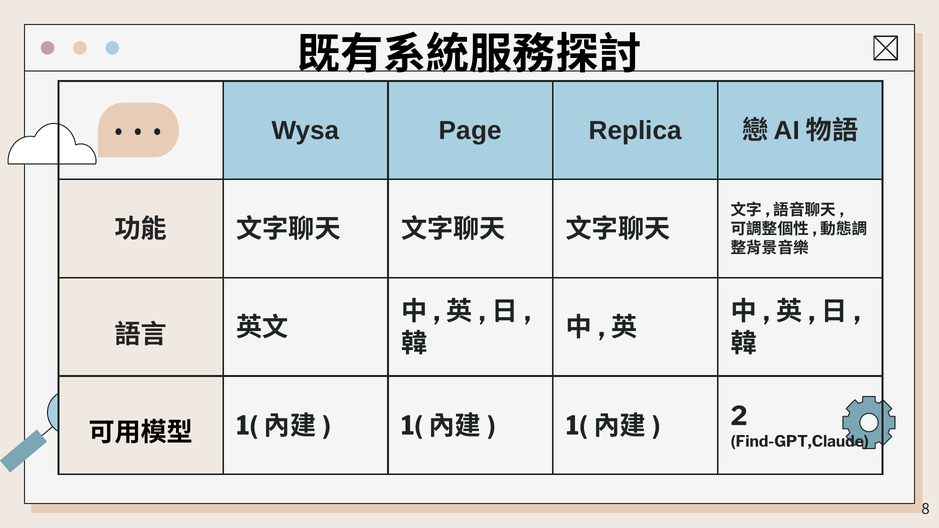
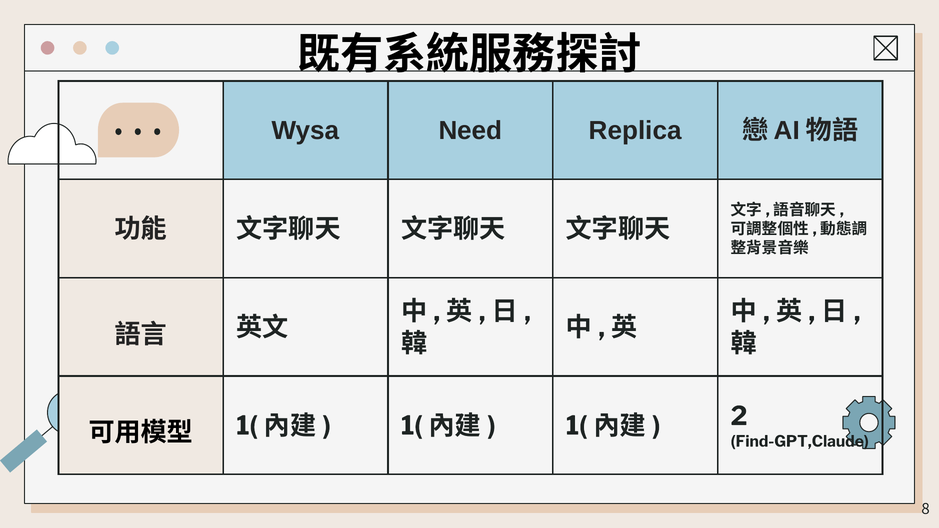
Page: Page -> Need (470, 131)
